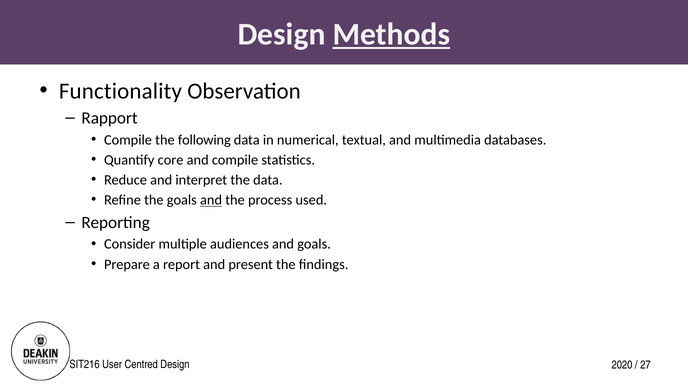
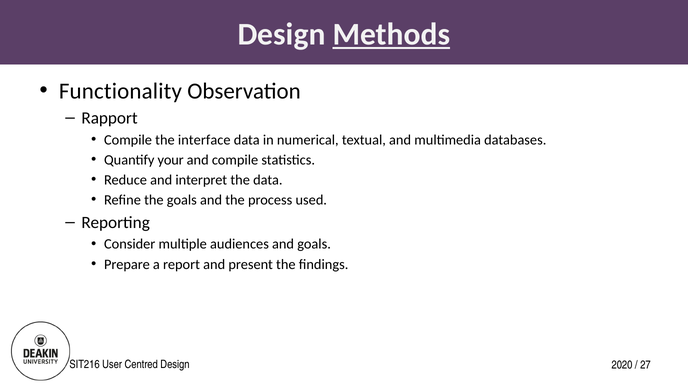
following: following -> interface (204, 140)
core: core -> your (171, 160)
and underline: present -> none (211, 200)
